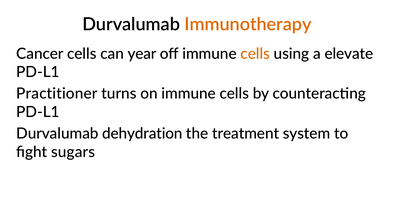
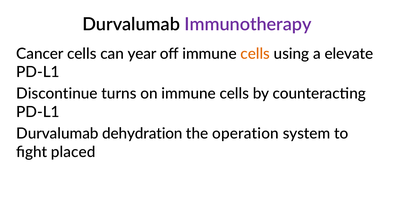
Immunotherapy colour: orange -> purple (248, 24)
Practitioner: Practitioner -> Discontinue (57, 94)
treatment: treatment -> operation (246, 134)
sugars: sugars -> placed (73, 152)
